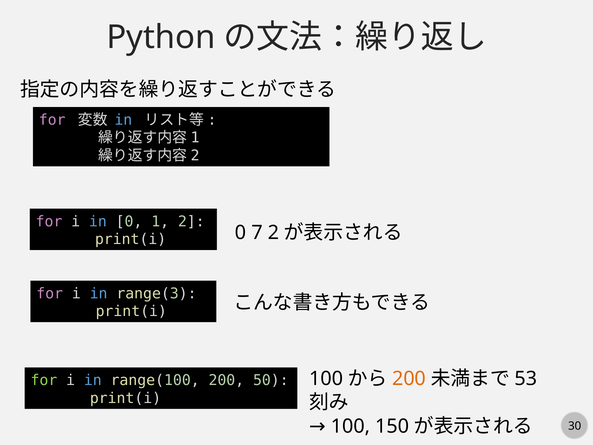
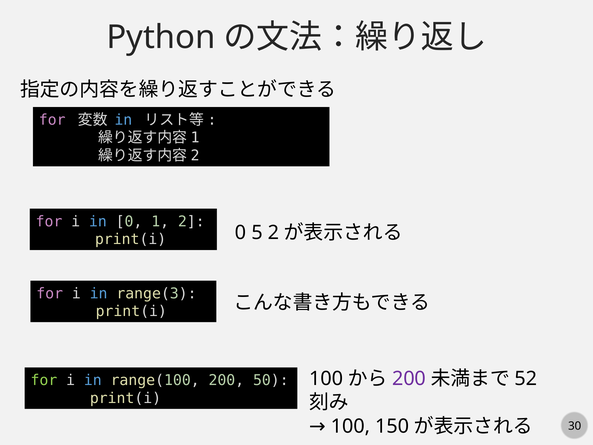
7: 7 -> 5 (257, 232)
200 colour: orange -> purple (409, 378)
53: 53 -> 52 (526, 378)
